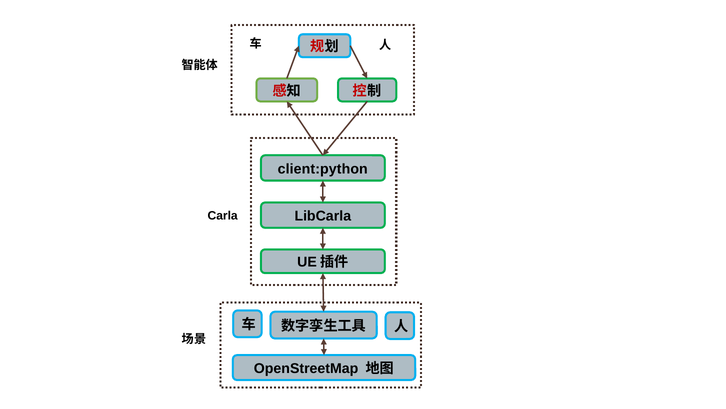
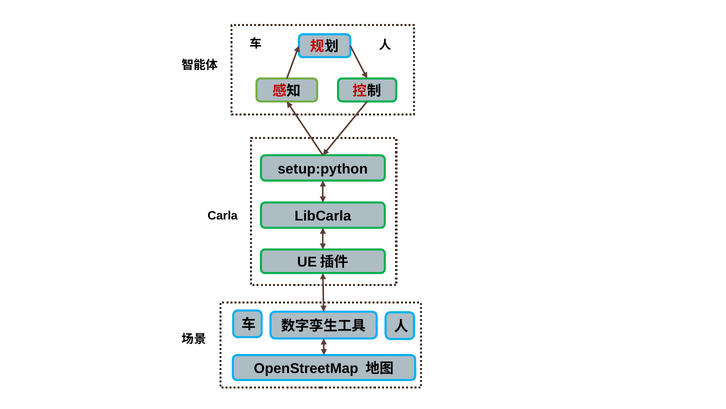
client:python: client:python -> setup:python (323, 169)
